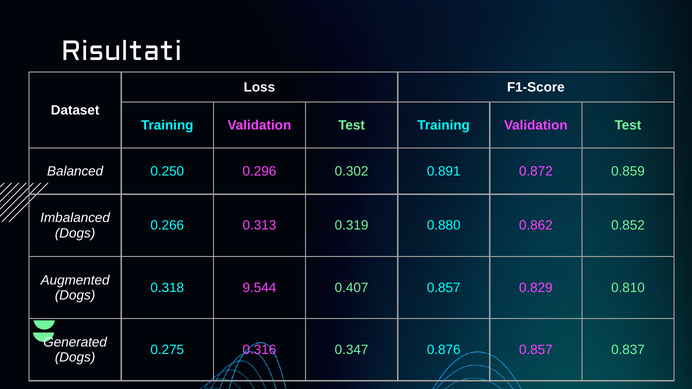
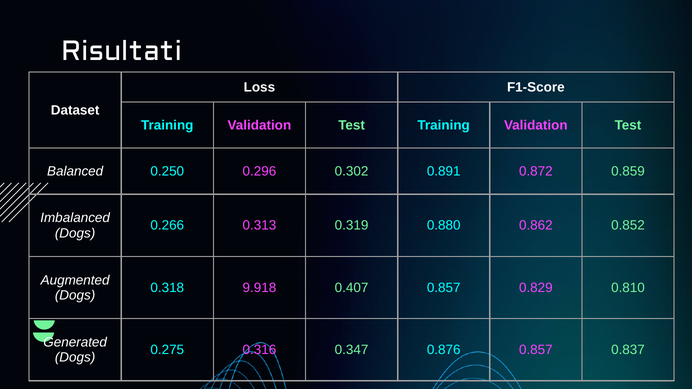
9.544: 9.544 -> 9.918 (259, 288)
